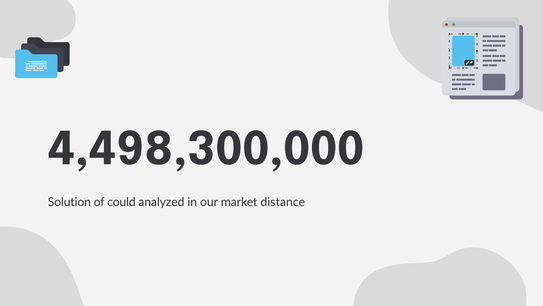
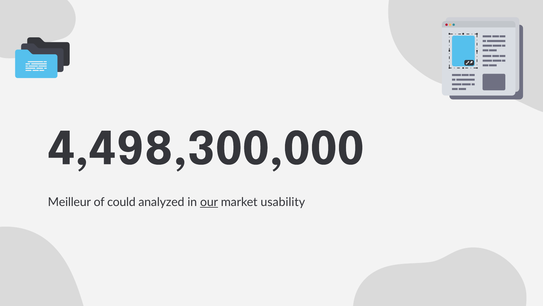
Solution: Solution -> Meilleur (69, 202)
our underline: none -> present (209, 202)
distance: distance -> usability (283, 202)
